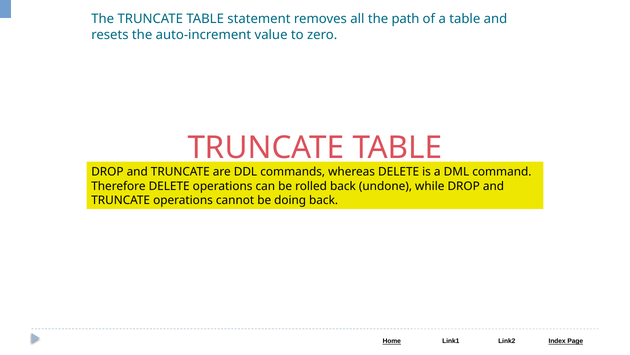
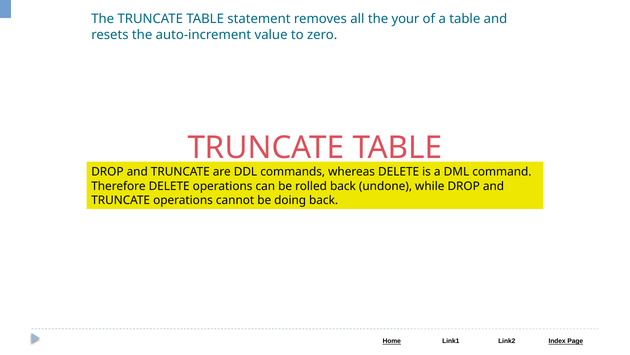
path: path -> your (405, 19)
